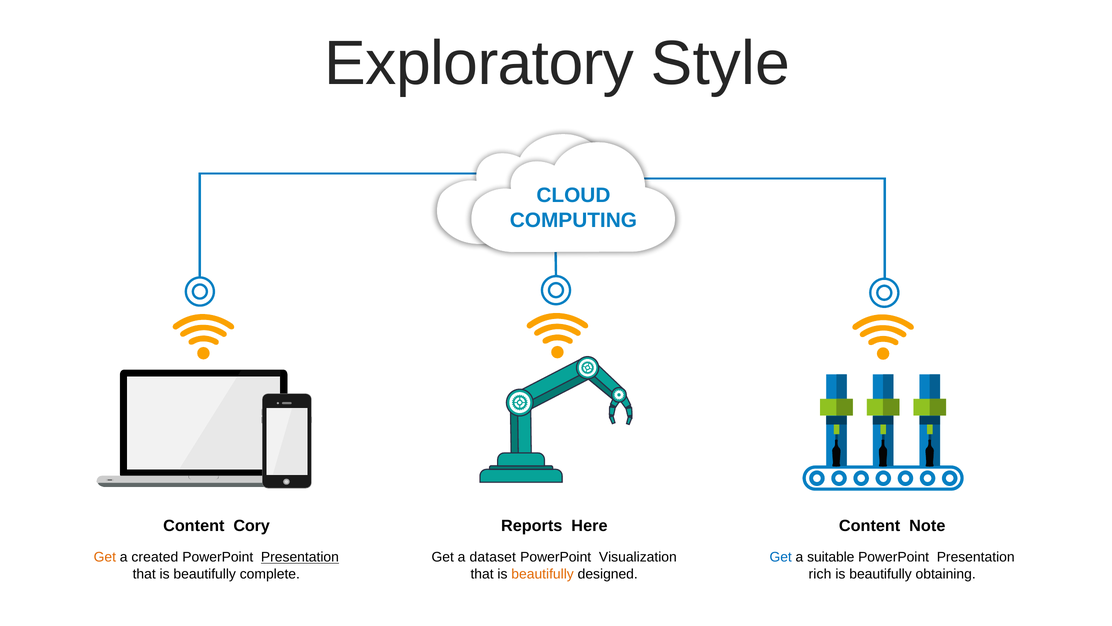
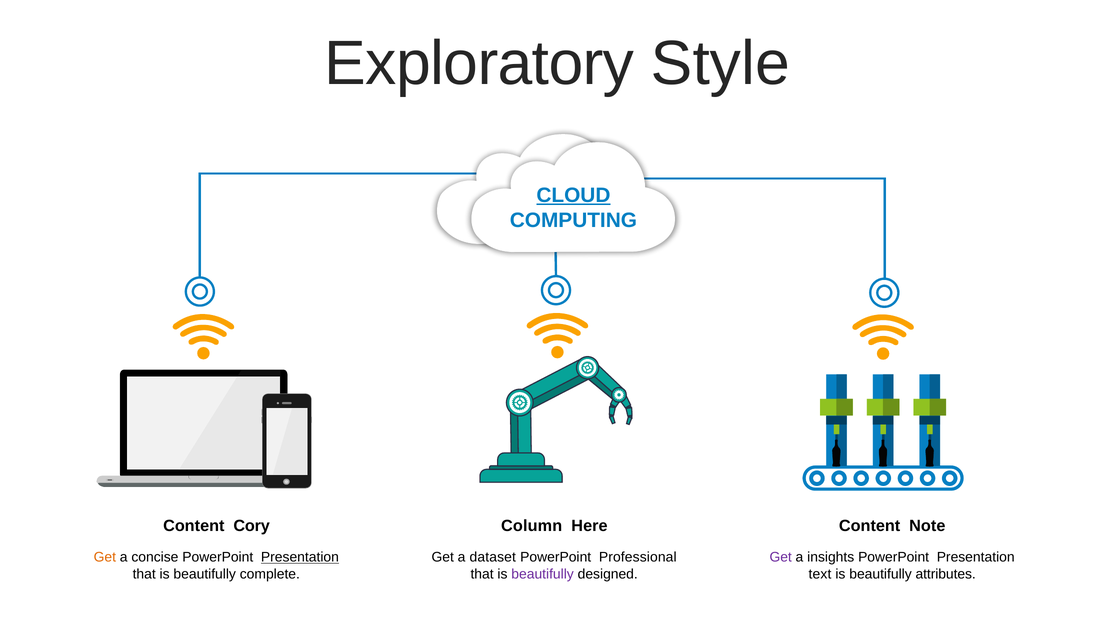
CLOUD underline: none -> present (573, 195)
Reports: Reports -> Column (532, 526)
created: created -> concise (155, 557)
Visualization: Visualization -> Professional (638, 557)
Get colour: blue -> purple (781, 557)
suitable: suitable -> insights (831, 557)
beautifully colour: orange -> purple (543, 573)
rich: rich -> text (820, 573)
obtaining: obtaining -> attributes (946, 573)
